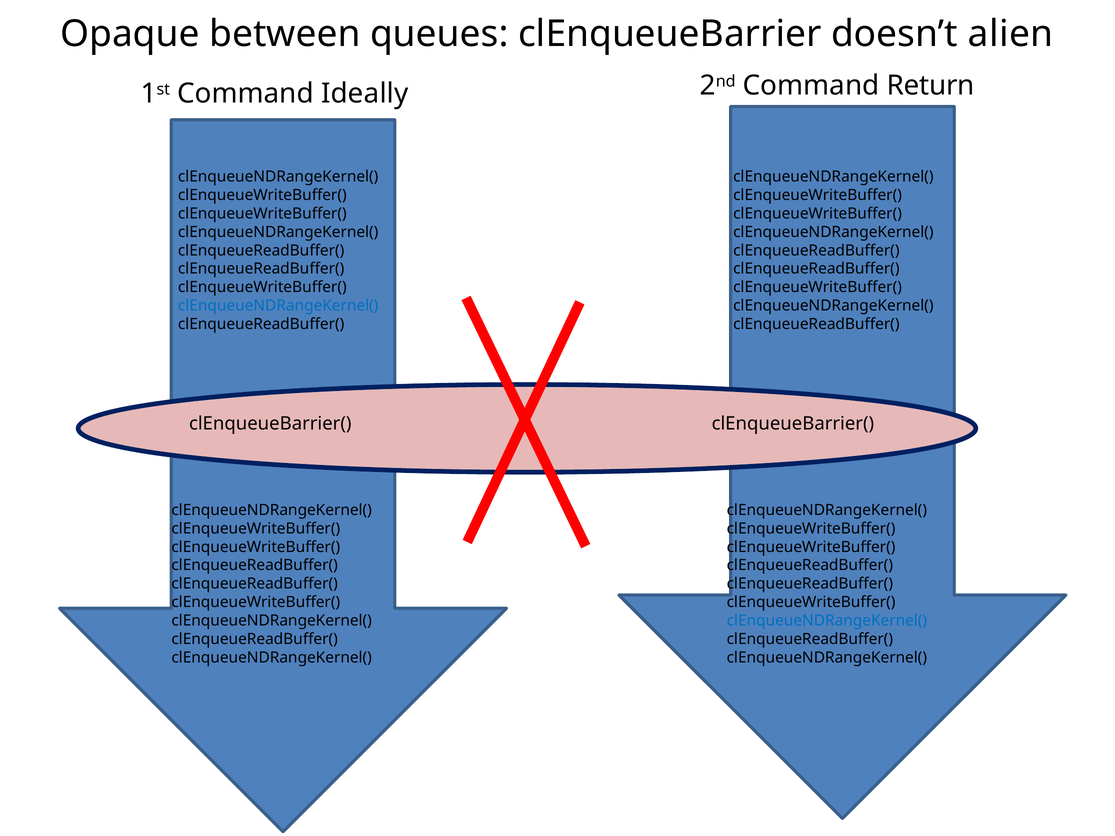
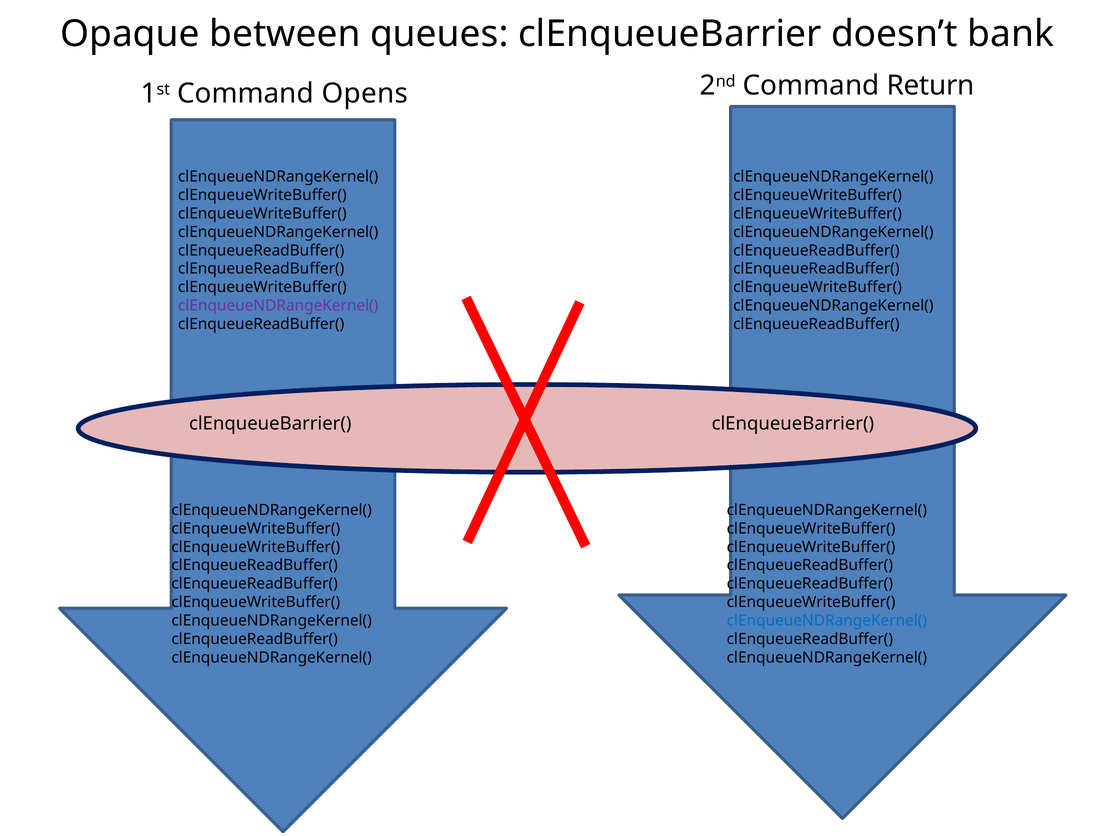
alien: alien -> bank (1011, 34)
Ideally: Ideally -> Opens (365, 94)
clEnqueueNDRangeKernel( colour: blue -> purple (278, 306)
